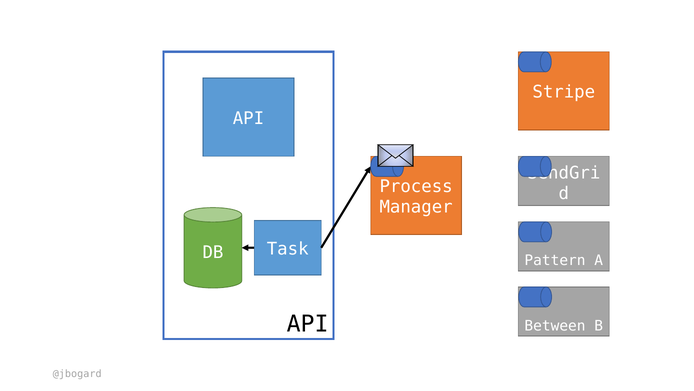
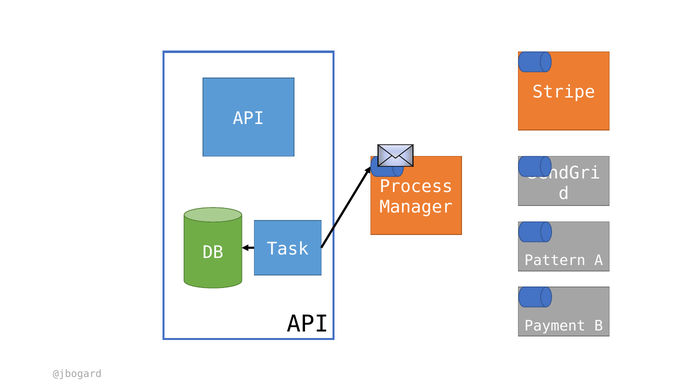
Between: Between -> Payment (555, 325)
